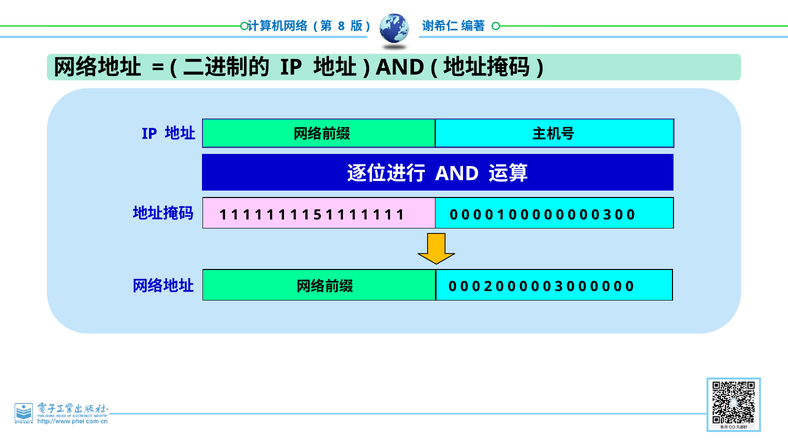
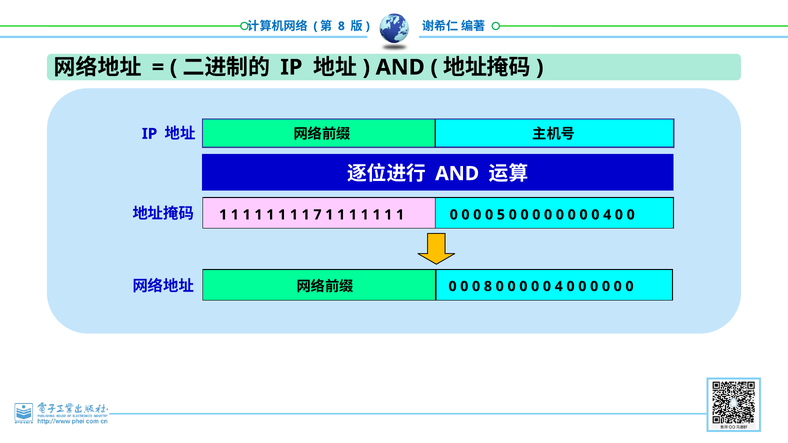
5: 5 -> 7 (318, 215)
0 1: 1 -> 5 (501, 215)
3: 3 -> 4 (607, 215)
0 2: 2 -> 8 (488, 287)
3: 3 -> 4 (559, 287)
